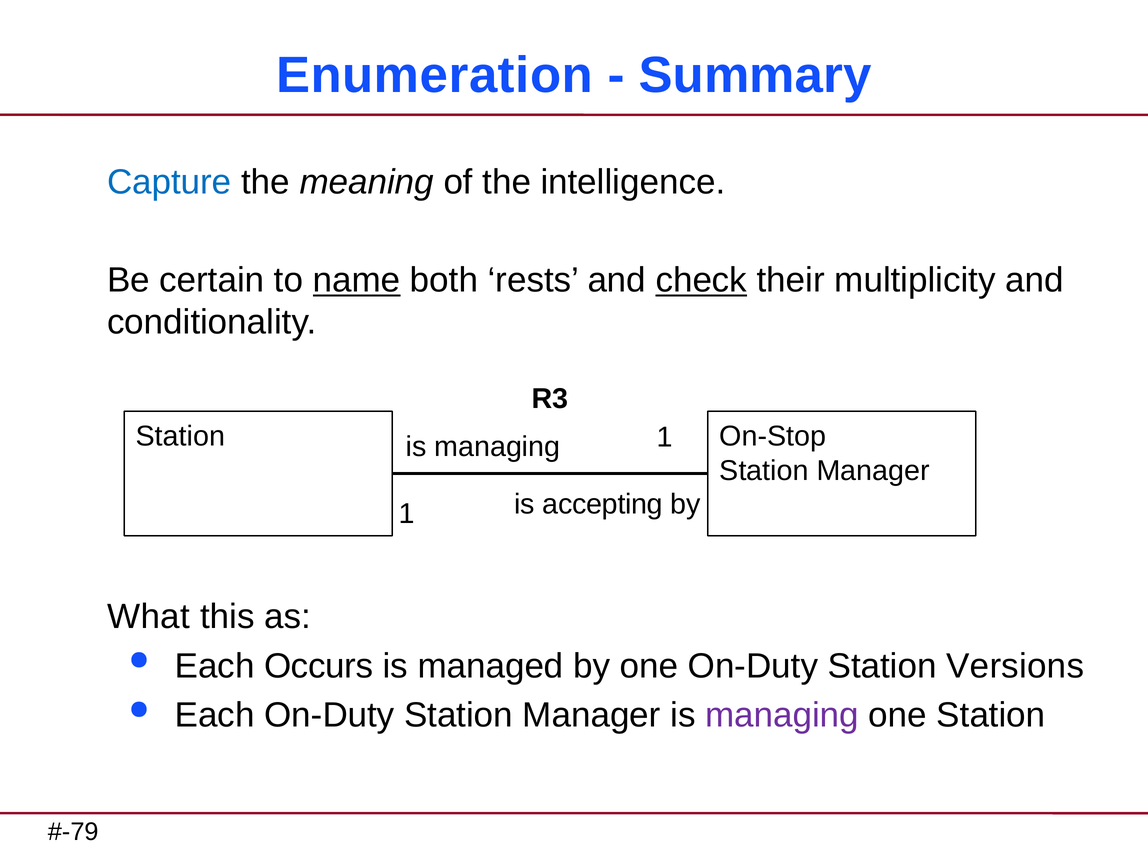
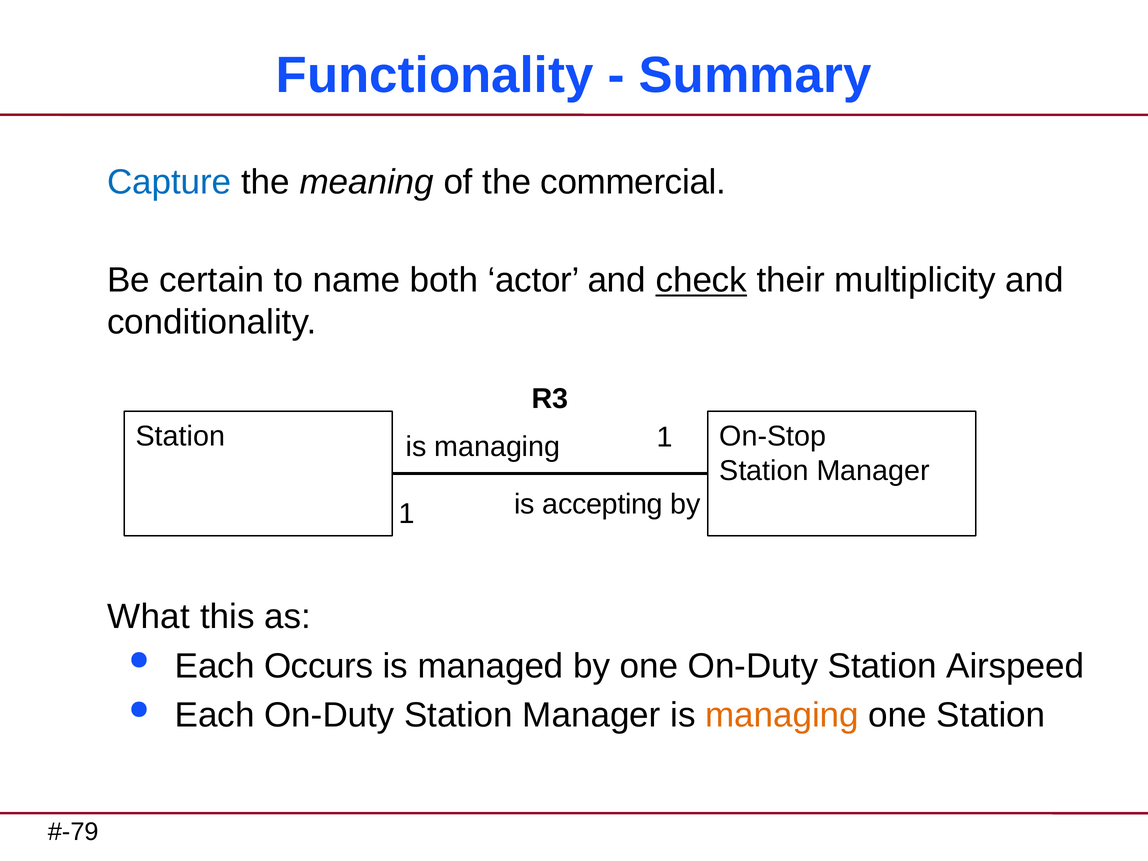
Enumeration: Enumeration -> Functionality (435, 75)
intelligence: intelligence -> commercial (633, 182)
name underline: present -> none (357, 280)
rests: rests -> actor (534, 280)
Versions: Versions -> Airspeed (1015, 666)
managing colour: purple -> orange (782, 715)
